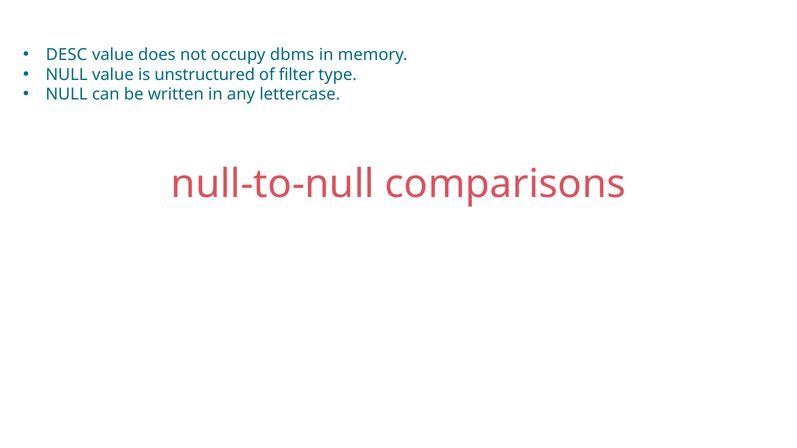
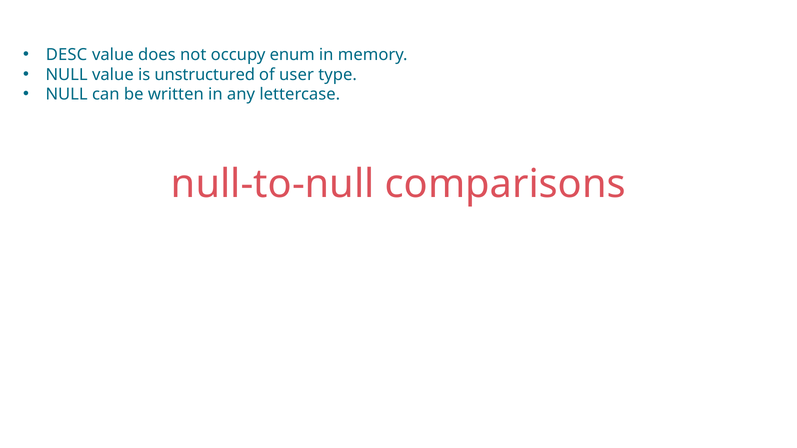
dbms: dbms -> enum (292, 55)
filter: filter -> user (296, 75)
